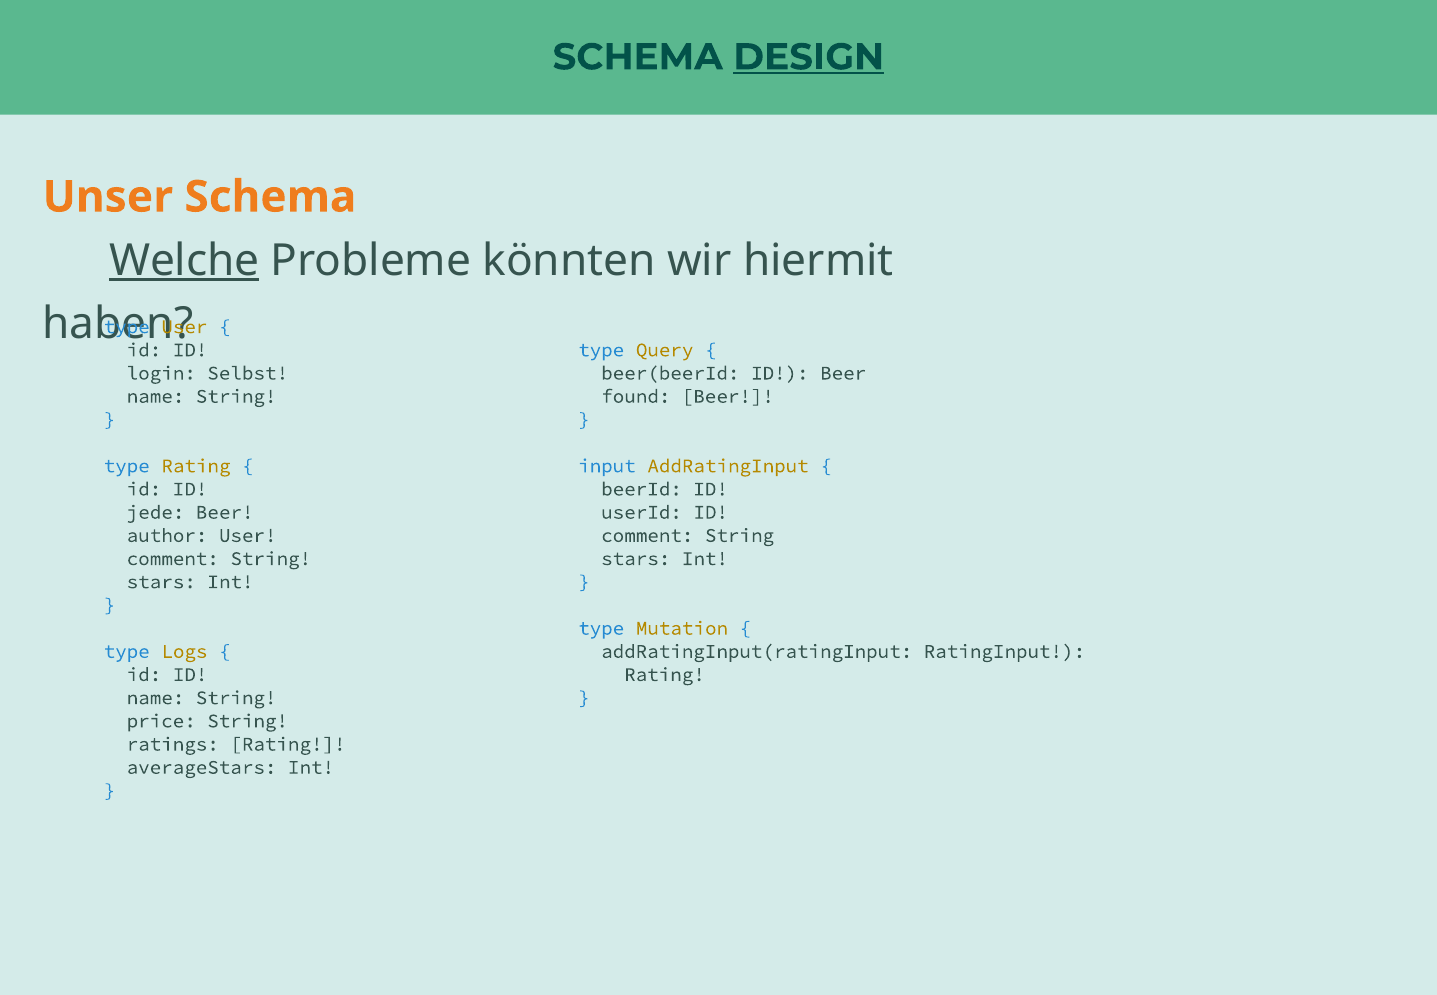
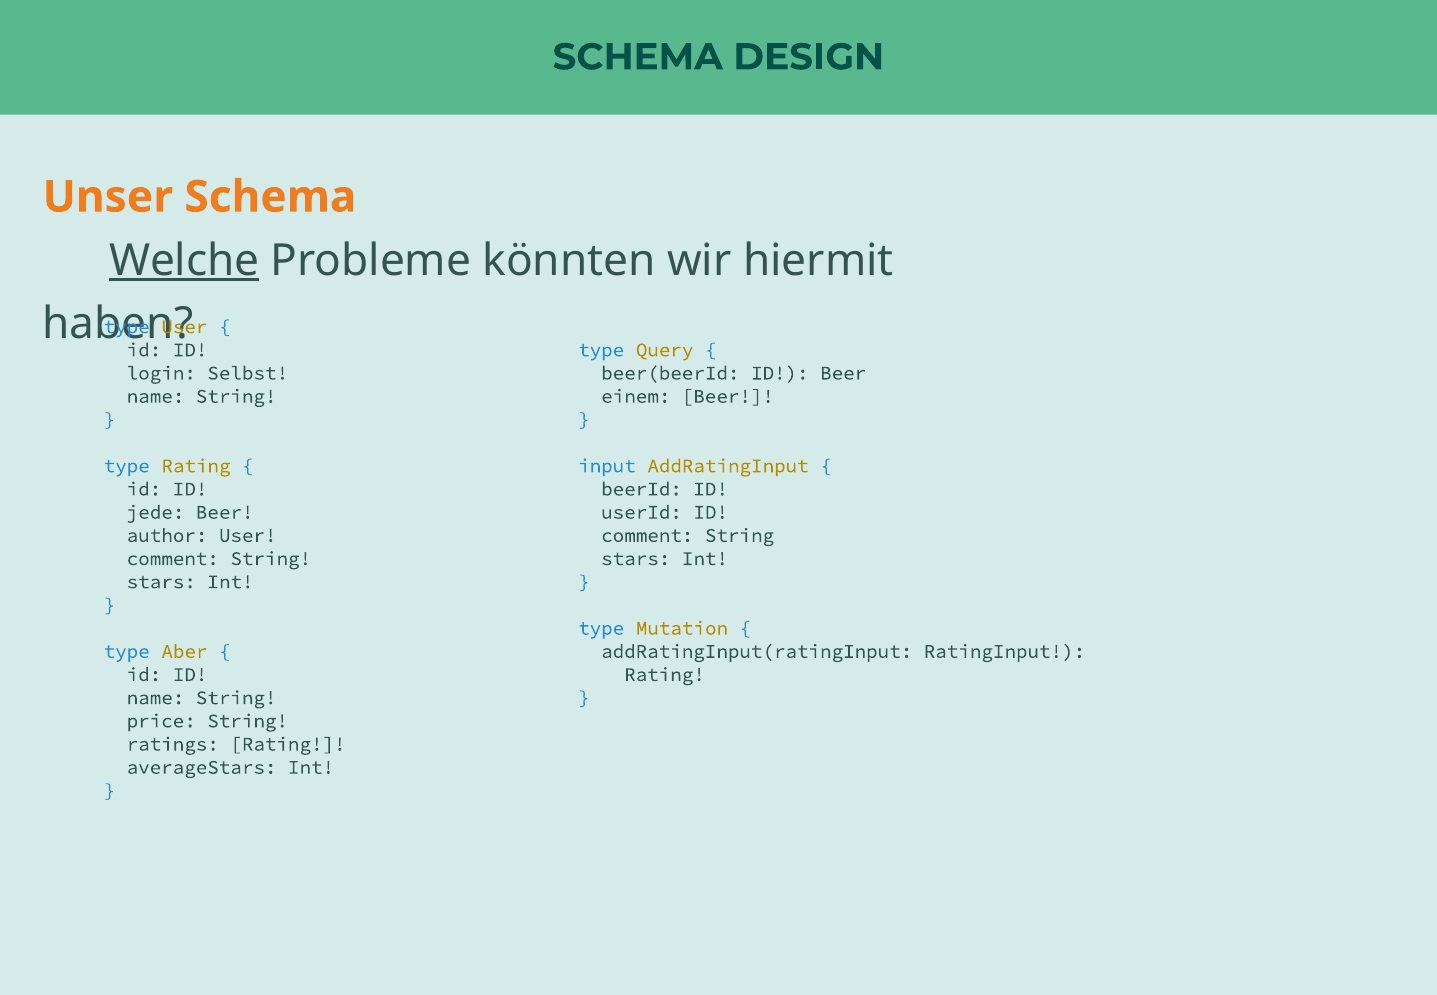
DESIGN underline: present -> none (809, 57)
found: found -> einem (636, 396)
Logs: Logs -> Aber (184, 651)
